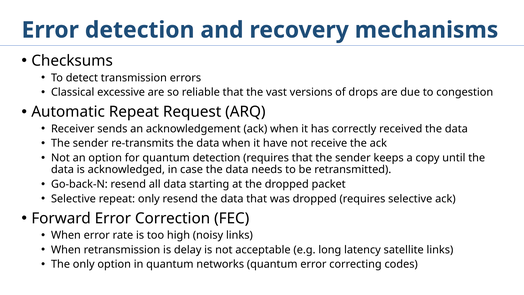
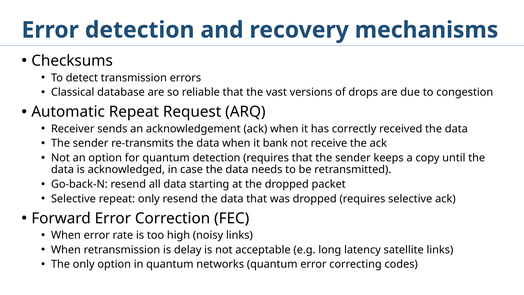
excessive: excessive -> database (121, 92)
have: have -> bank (275, 143)
